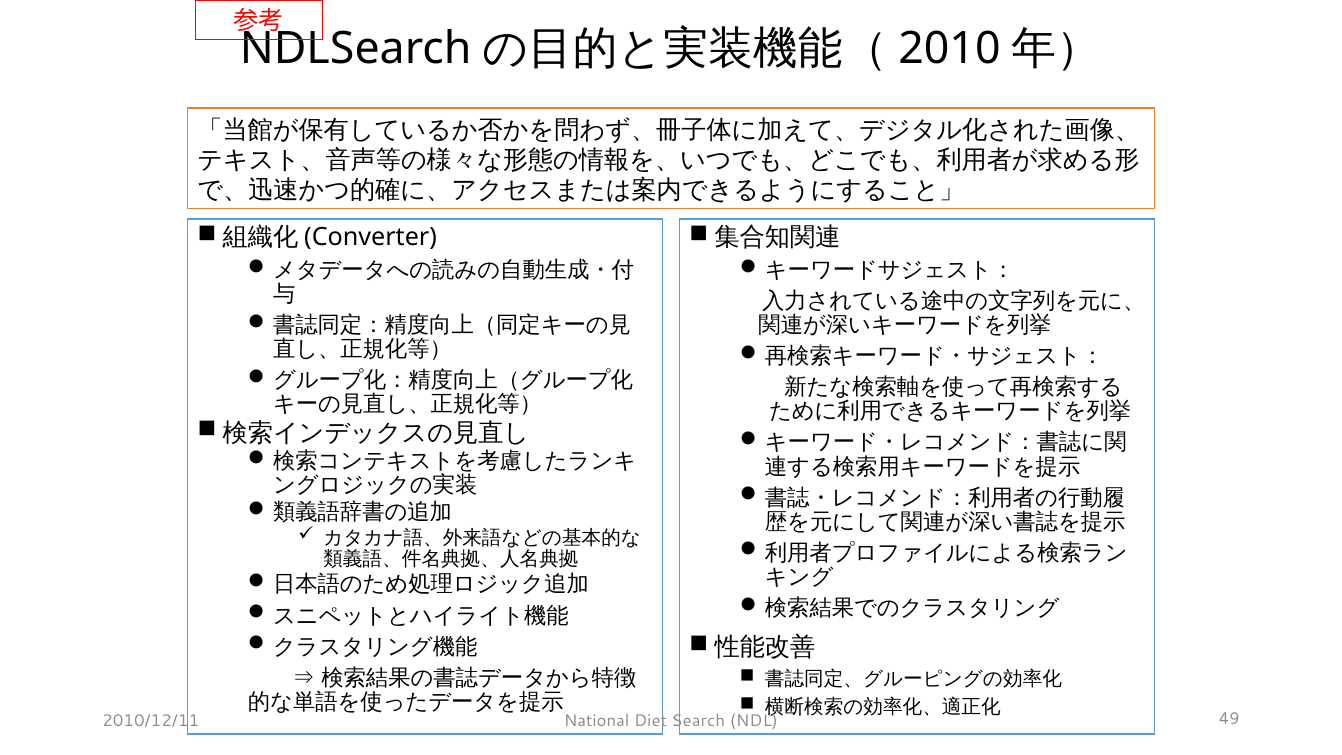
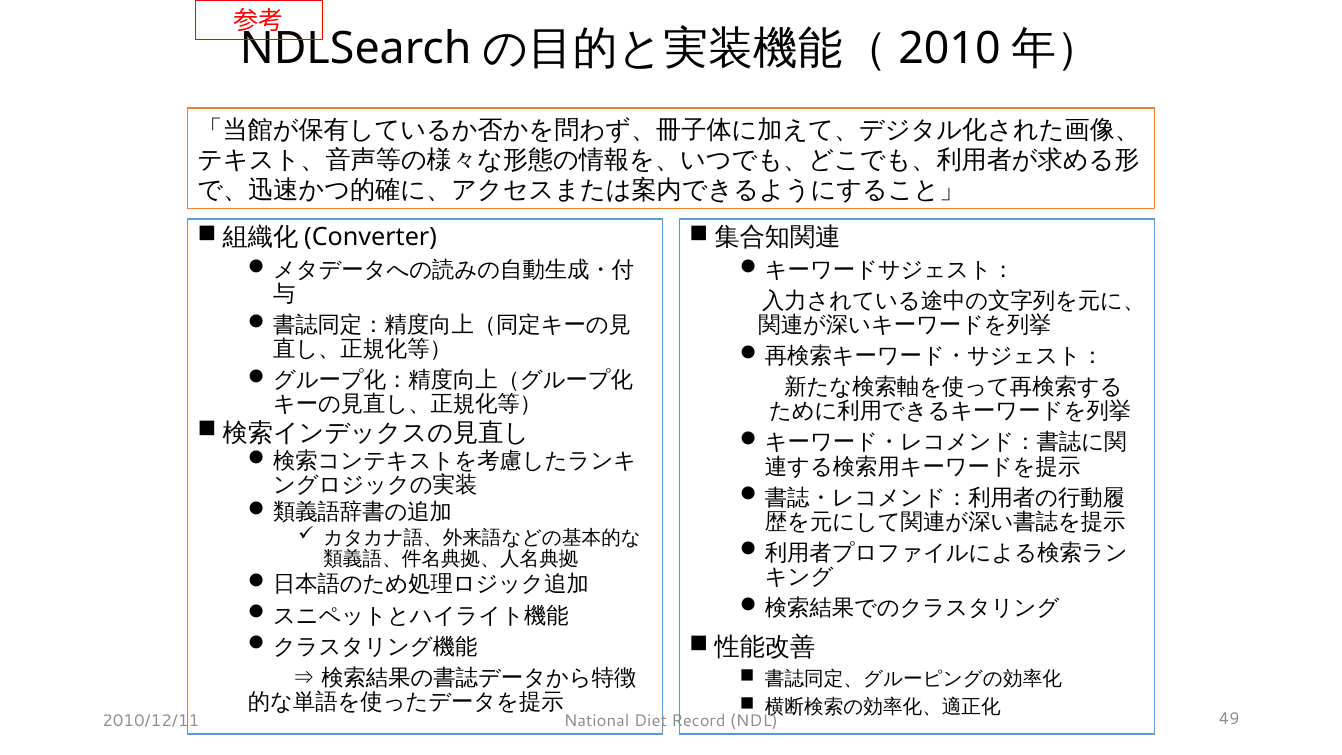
Search: Search -> Record (698, 721)
